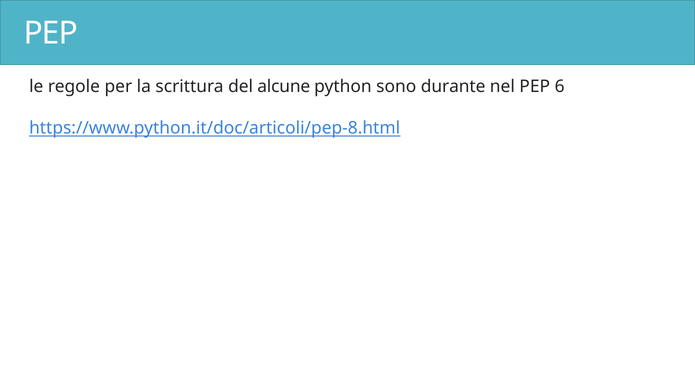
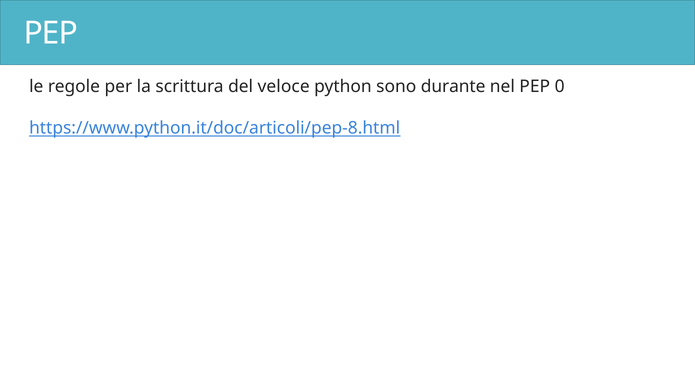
alcune: alcune -> veloce (284, 86)
6: 6 -> 0 (560, 86)
